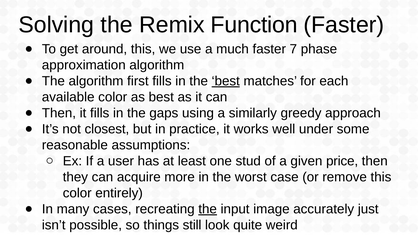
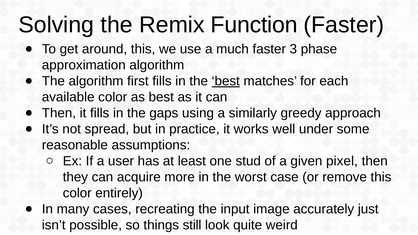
7: 7 -> 3 (293, 49)
closest: closest -> spread (107, 129)
price: price -> pixel (342, 161)
the underline: present -> none (208, 209)
